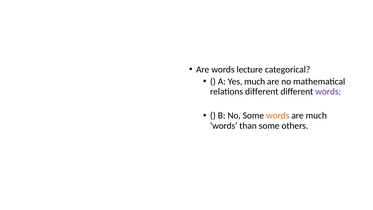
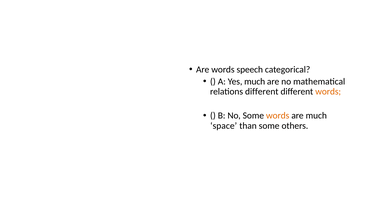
lecture: lecture -> speech (250, 69)
words colour: purple -> orange (328, 92)
words: words -> space (224, 126)
